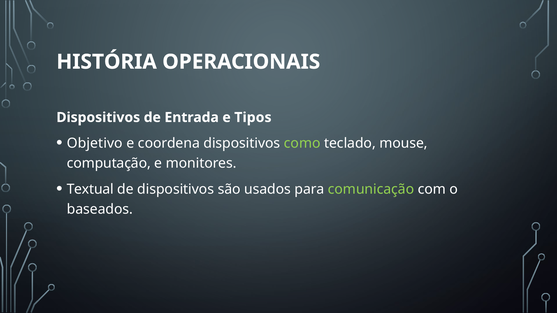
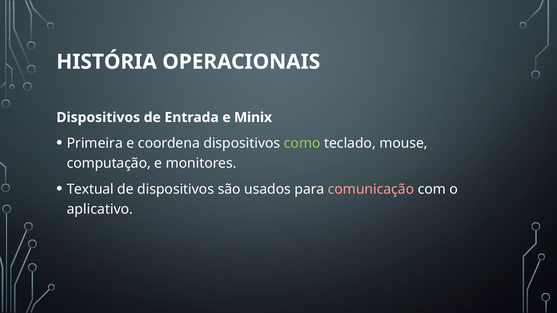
Tipos: Tipos -> Minix (253, 118)
Objetivo: Objetivo -> Primeira (95, 143)
comunicação colour: light green -> pink (371, 189)
baseados: baseados -> aplicativo (100, 209)
